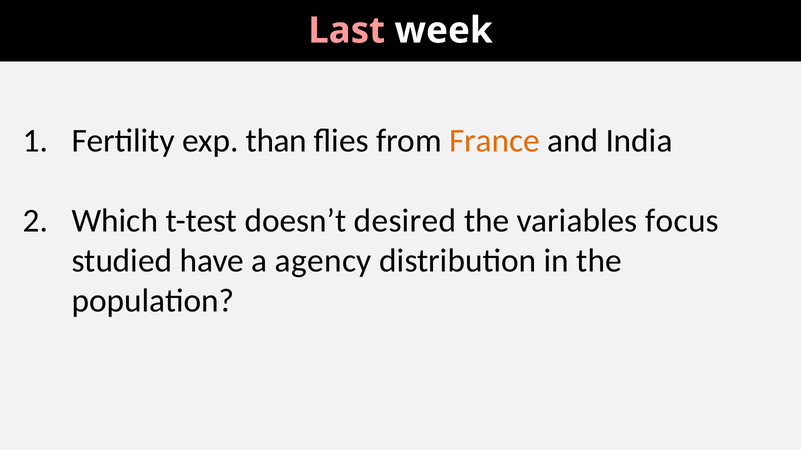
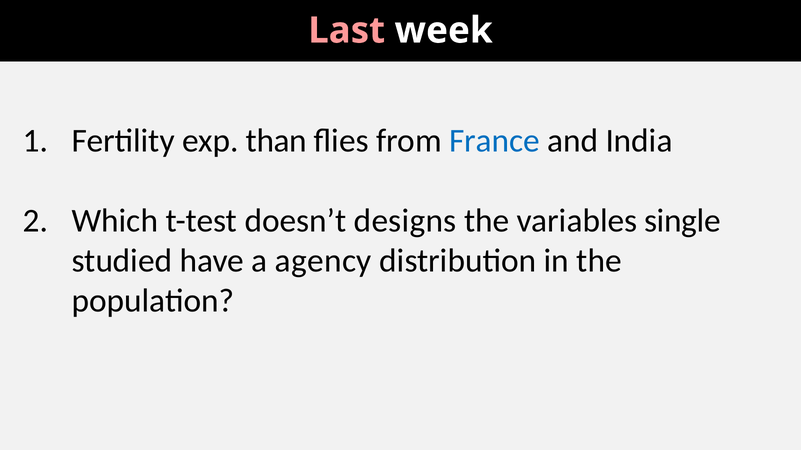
France colour: orange -> blue (494, 141)
desired: desired -> designs (405, 221)
focus: focus -> single (682, 221)
